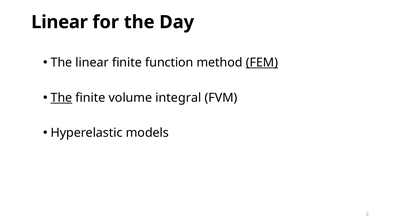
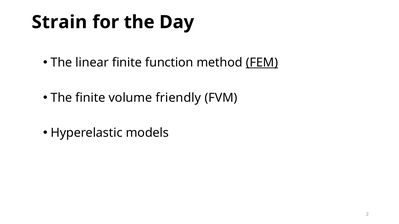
Linear: Linear -> Strain (59, 22)
The underline: present -> none (61, 98)
integral: integral -> friendly (178, 98)
